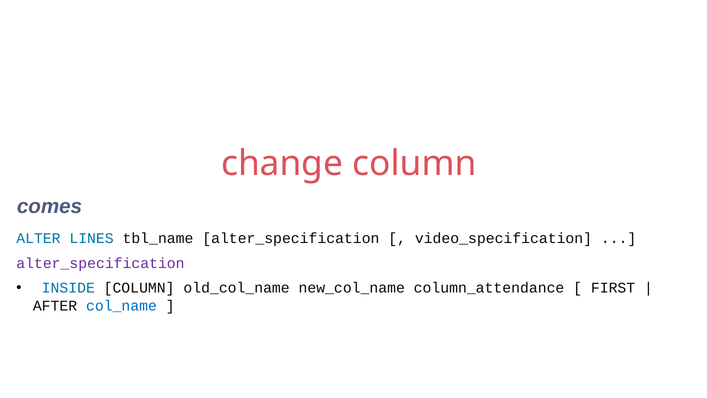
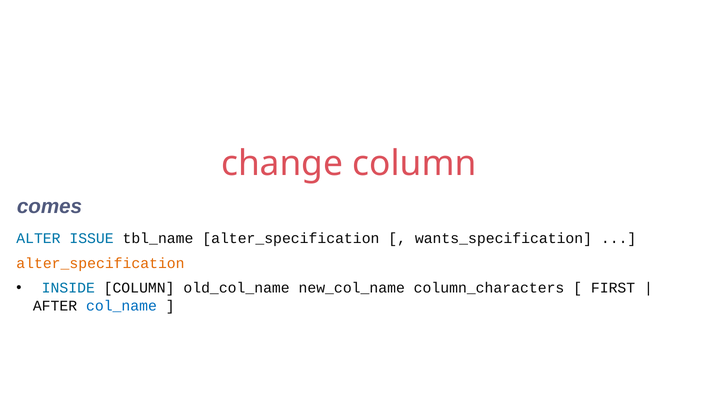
LINES: LINES -> ISSUE (92, 238)
video_specification: video_specification -> wants_specification (503, 238)
alter_specification colour: purple -> orange (100, 263)
column_attendance: column_attendance -> column_characters (489, 288)
